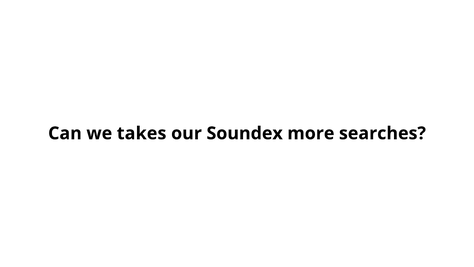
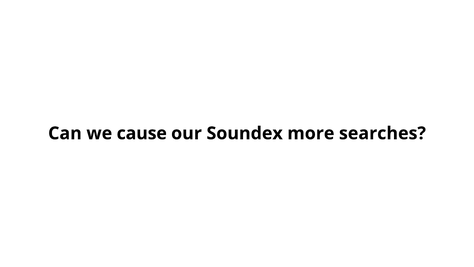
takes: takes -> cause (142, 133)
